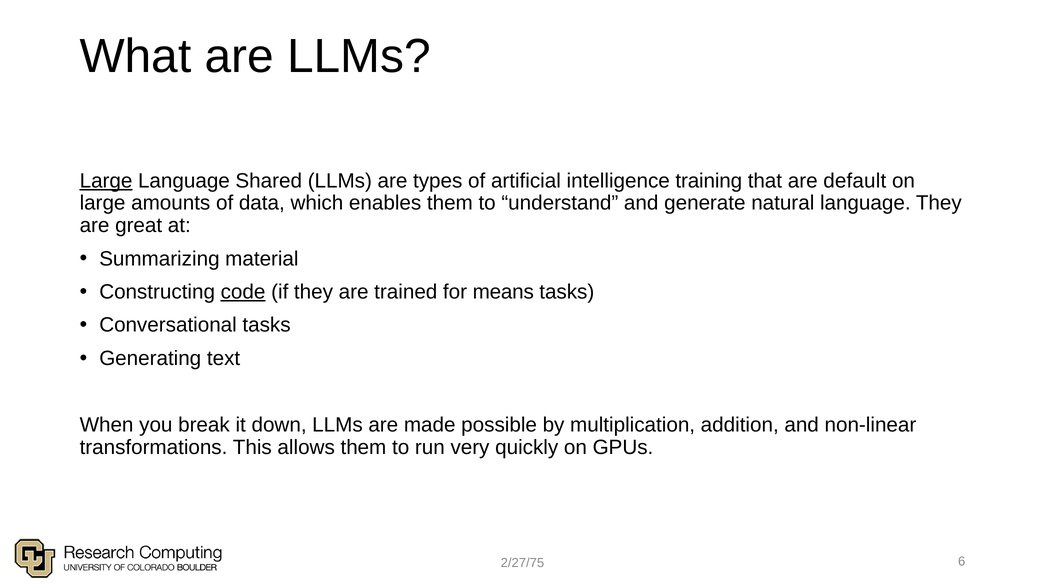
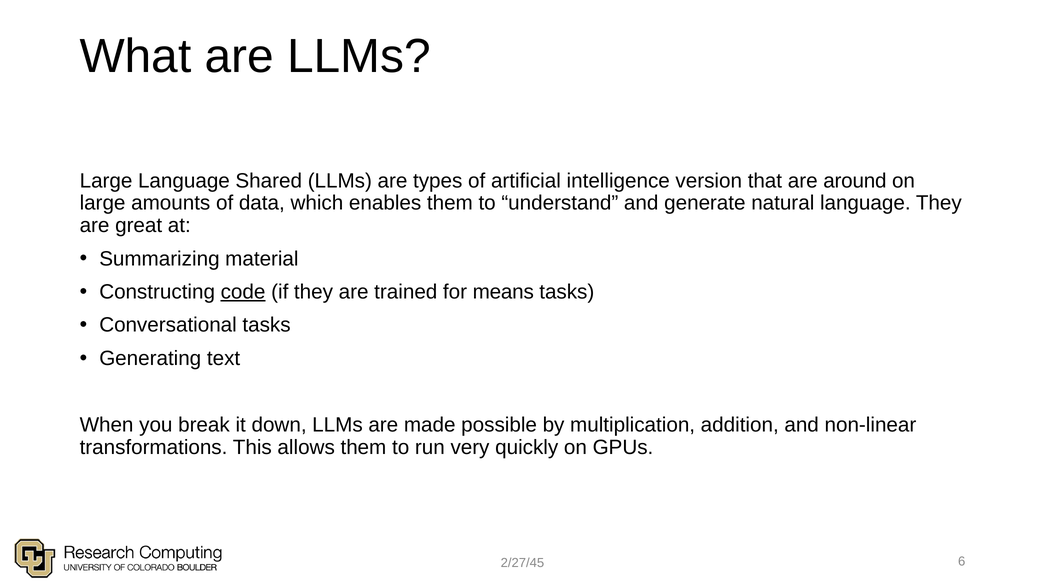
Large underline: present -> none (106, 181)
training: training -> version (709, 181)
default: default -> around (855, 181)
2/27/75: 2/27/75 -> 2/27/45 (522, 563)
